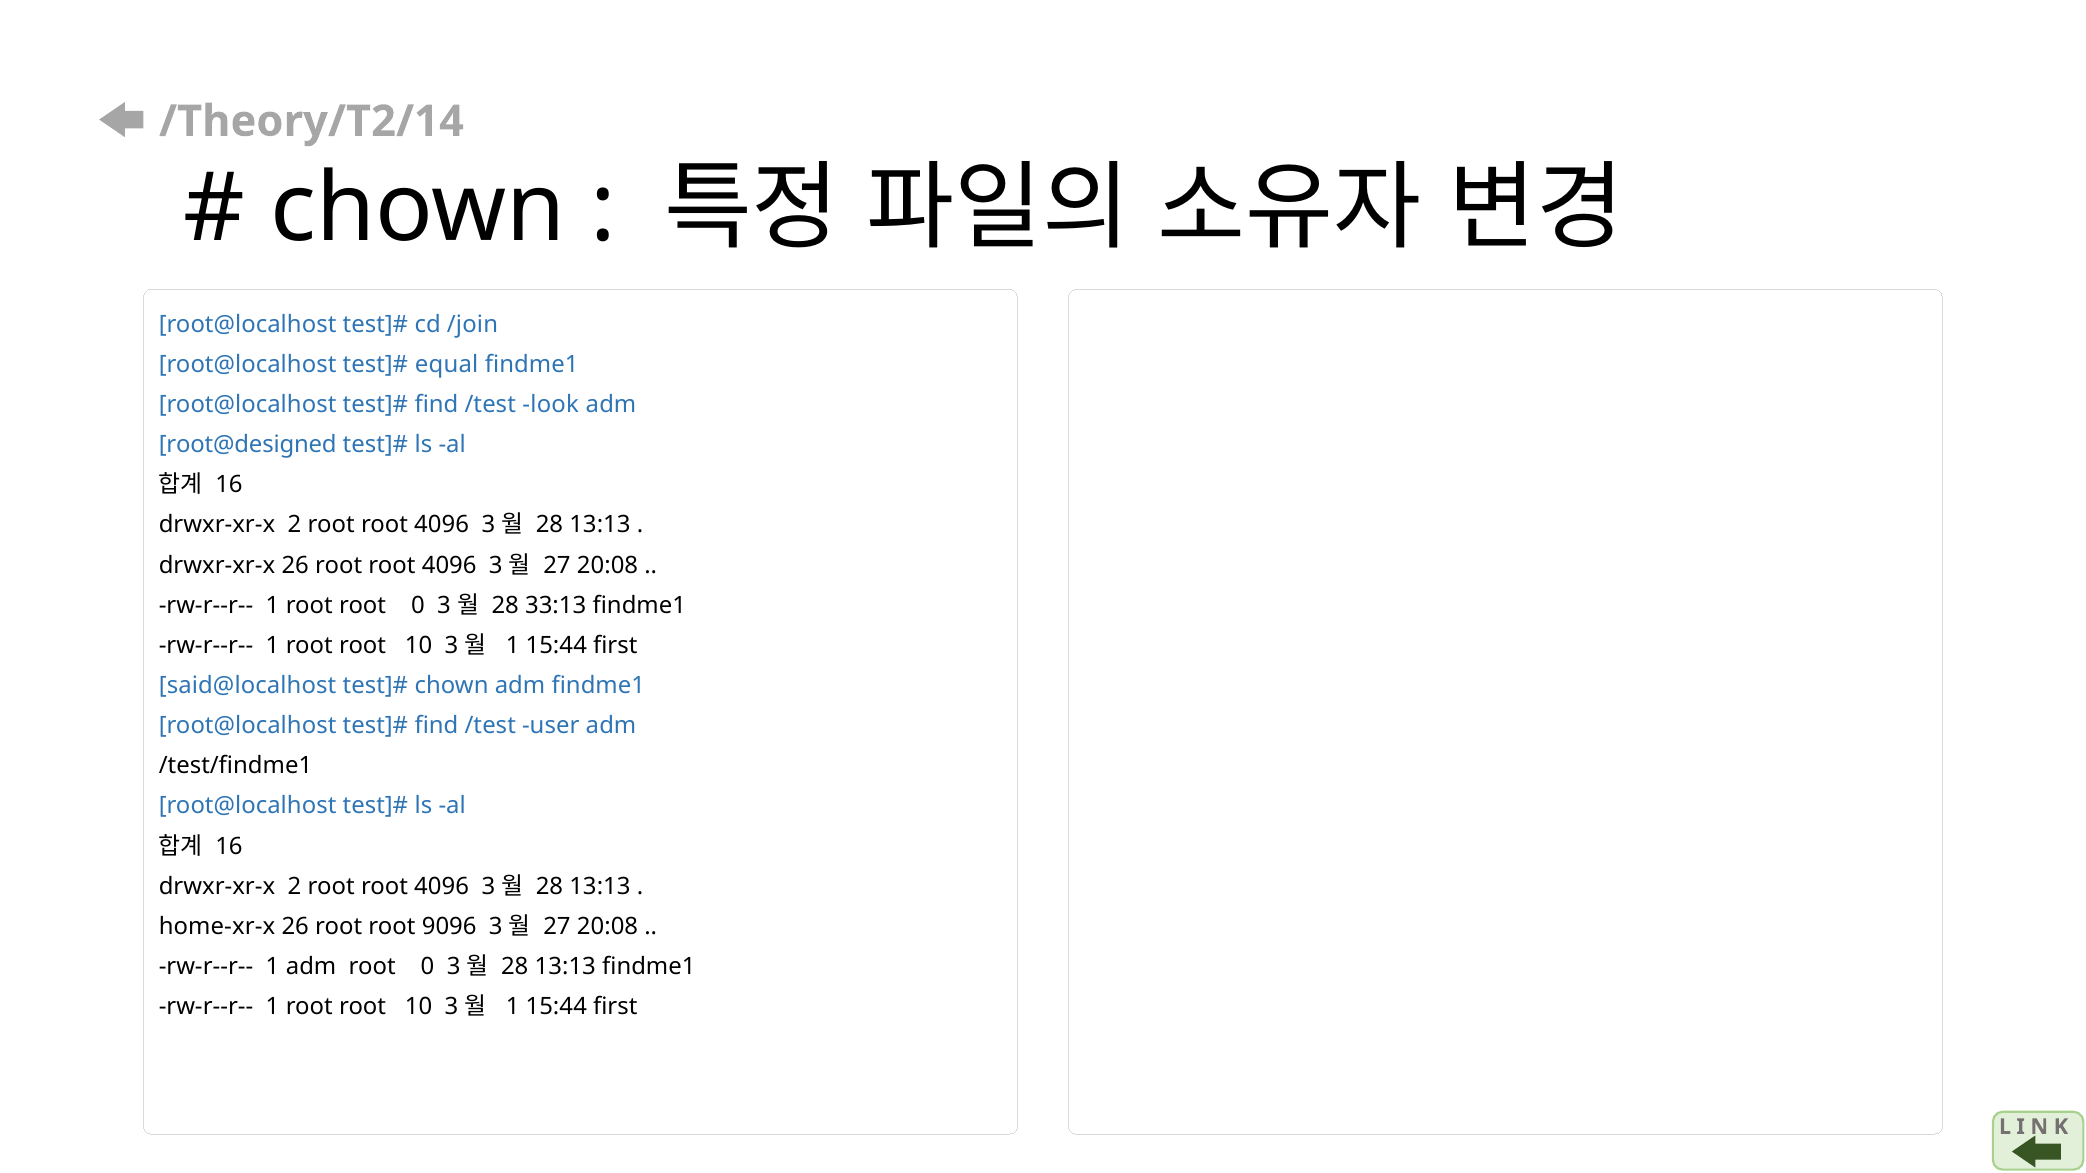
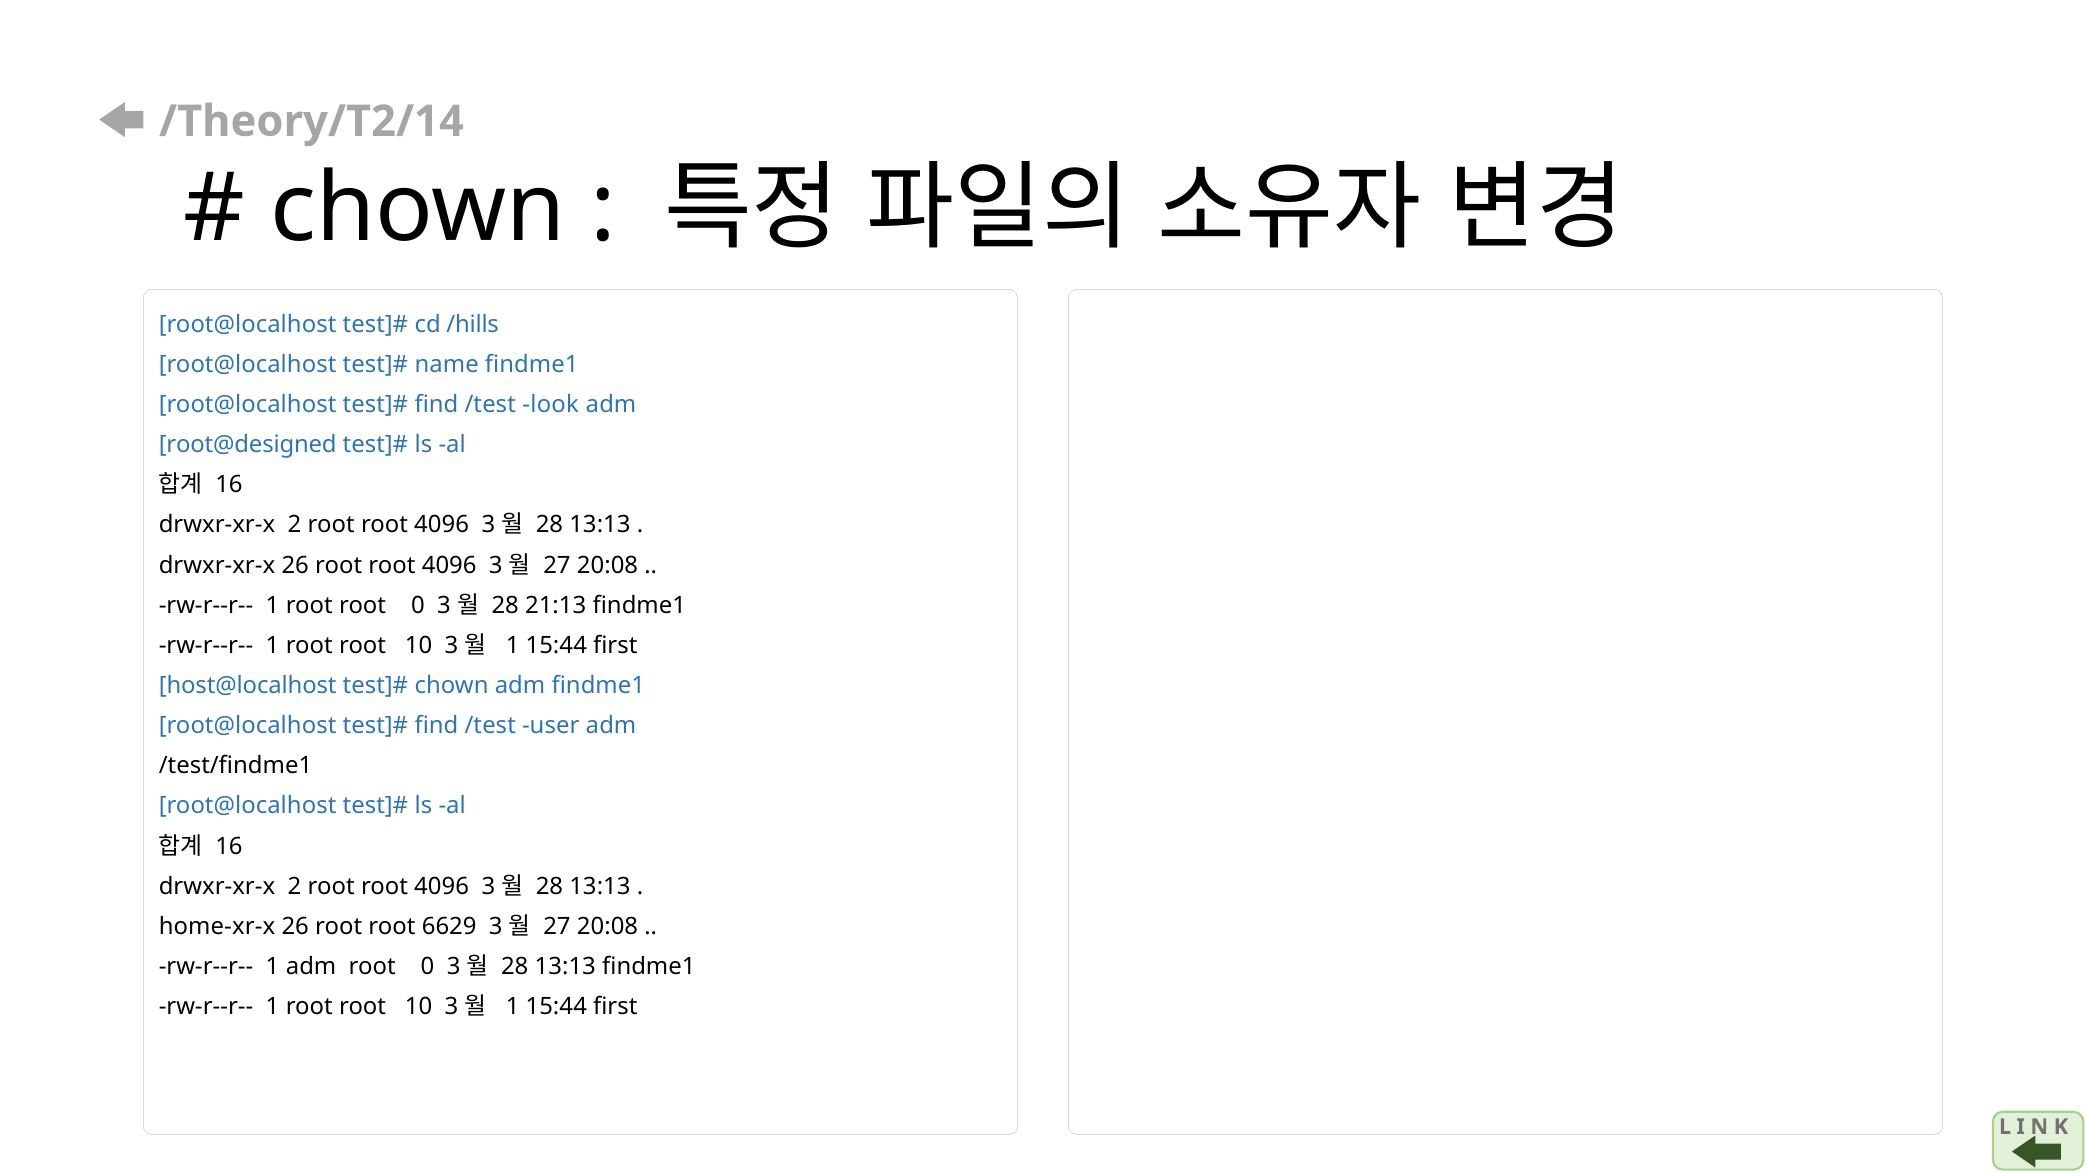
/join: /join -> /hills (473, 324)
equal: equal -> name (447, 365)
33:13: 33:13 -> 21:13 (556, 605)
said@localhost: said@localhost -> host@localhost (248, 686)
9096: 9096 -> 6629 (449, 927)
